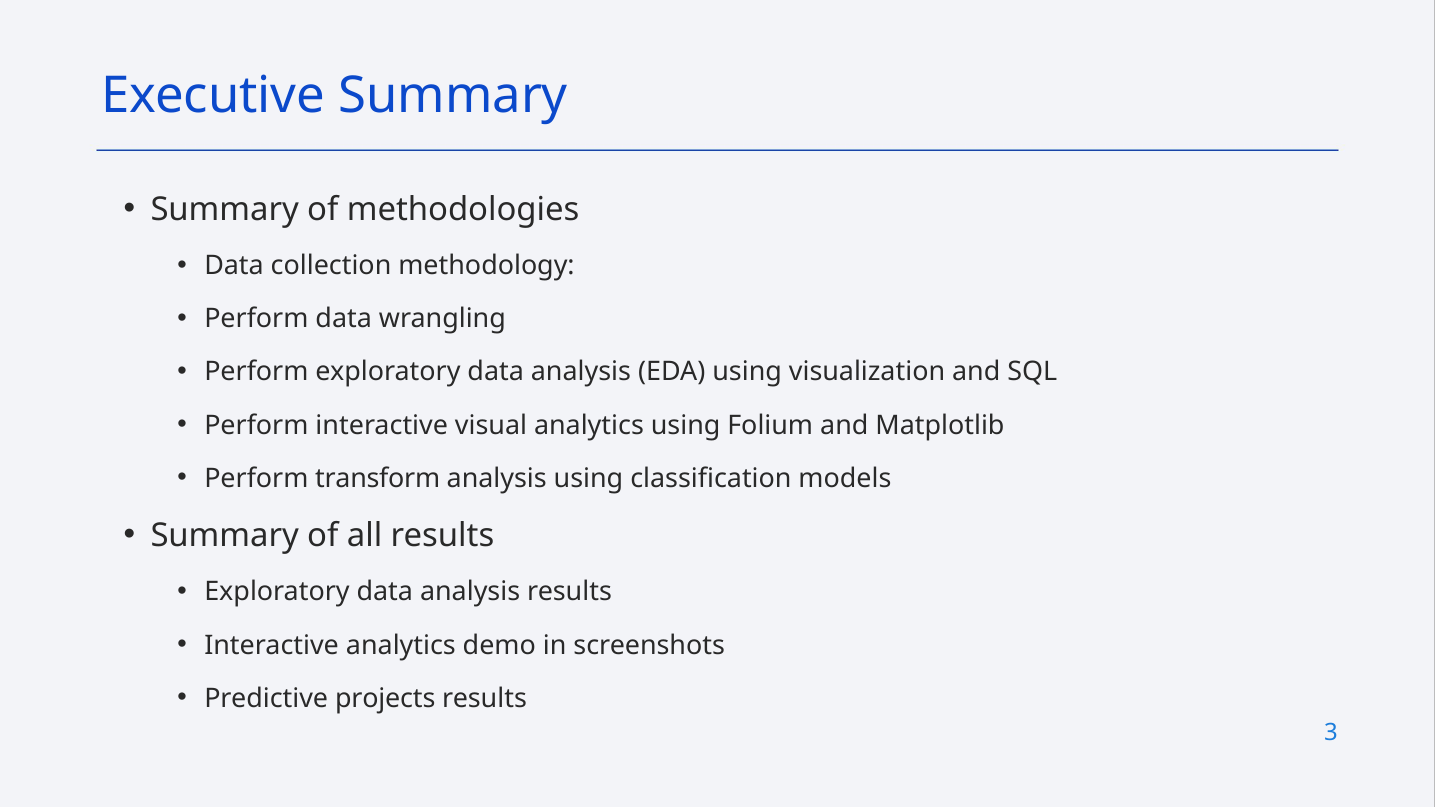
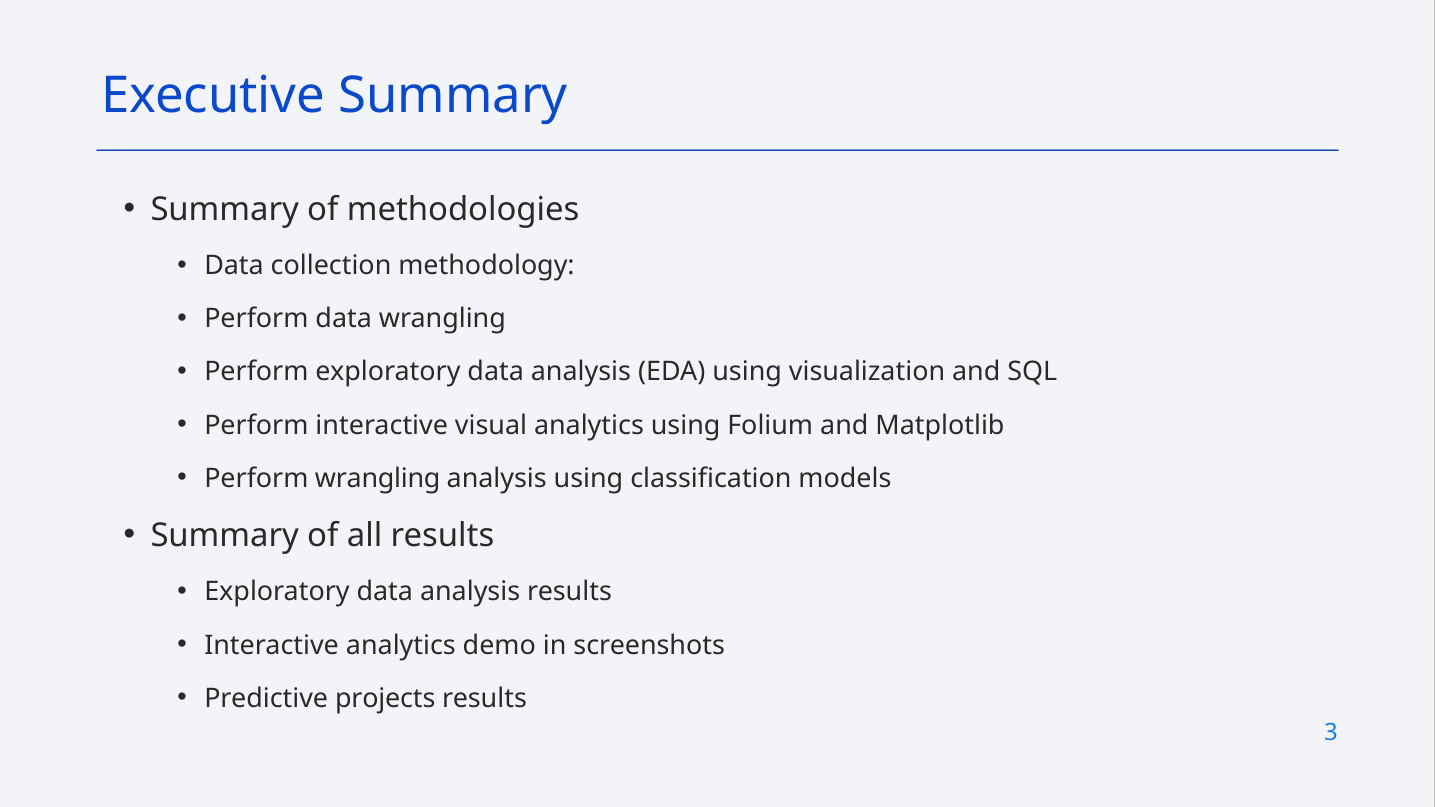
Perform transform: transform -> wrangling (378, 479)
